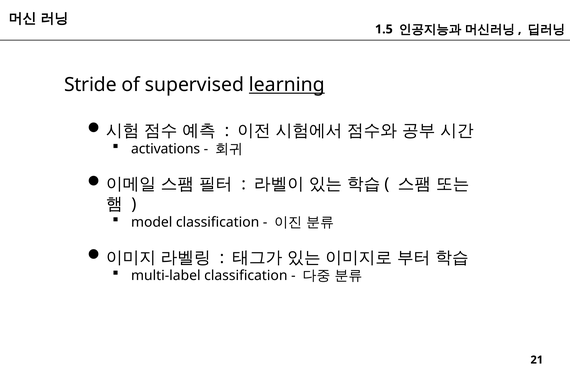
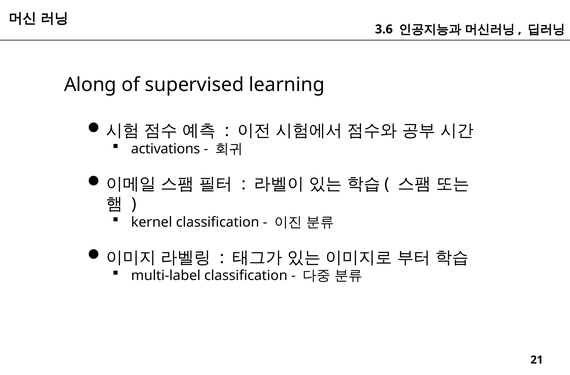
1.5: 1.5 -> 3.6 (384, 29)
Stride: Stride -> Along (90, 85)
learning underline: present -> none (287, 85)
model: model -> kernel (152, 222)
